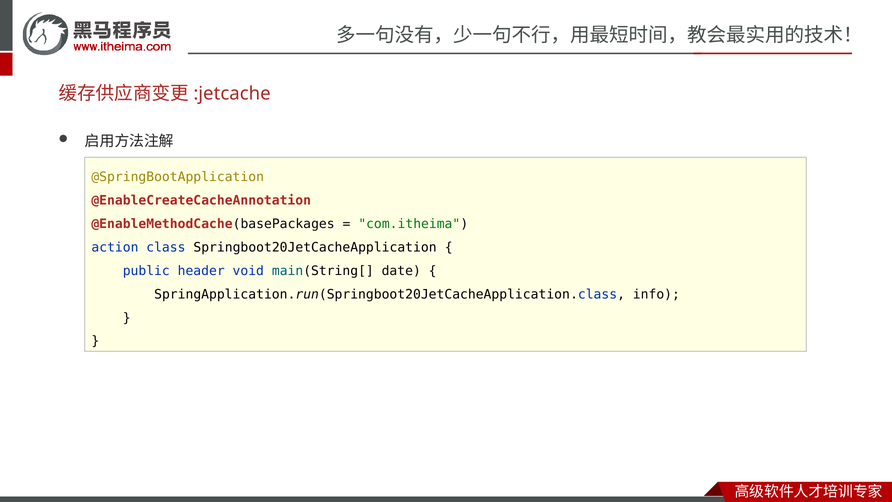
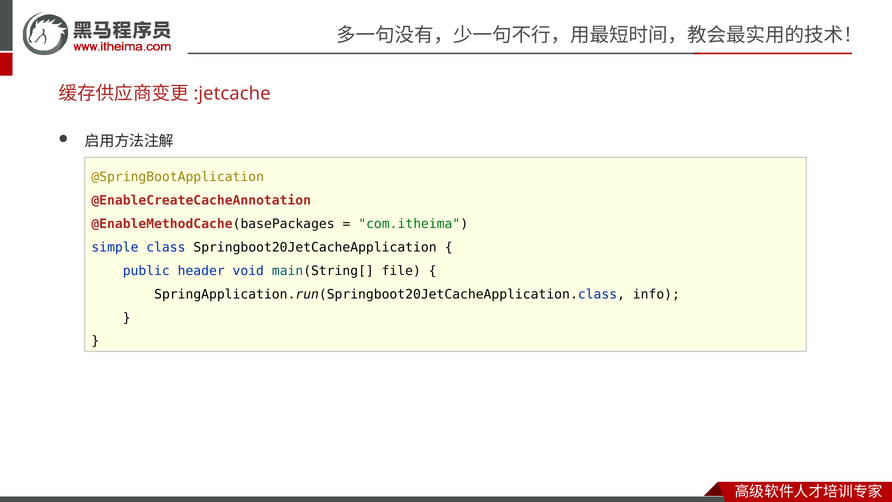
action: action -> simple (115, 247)
date: date -> file (401, 271)
